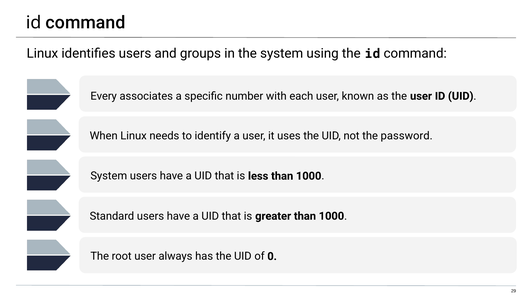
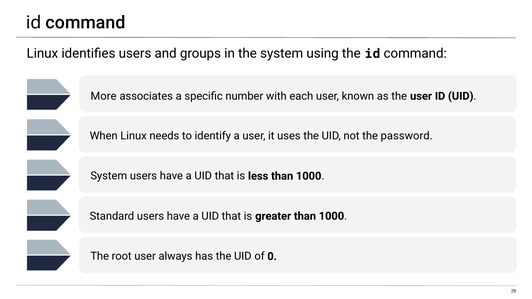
Every: Every -> More (104, 96)
